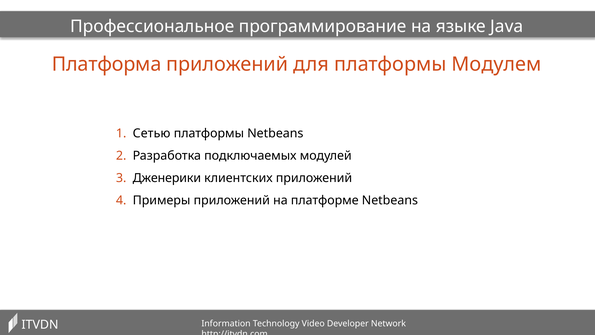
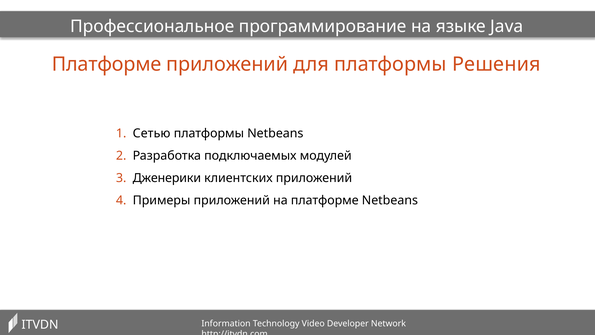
Платформа: Платформа -> Платформе (107, 64)
Модулем: Модулем -> Решения (496, 64)
